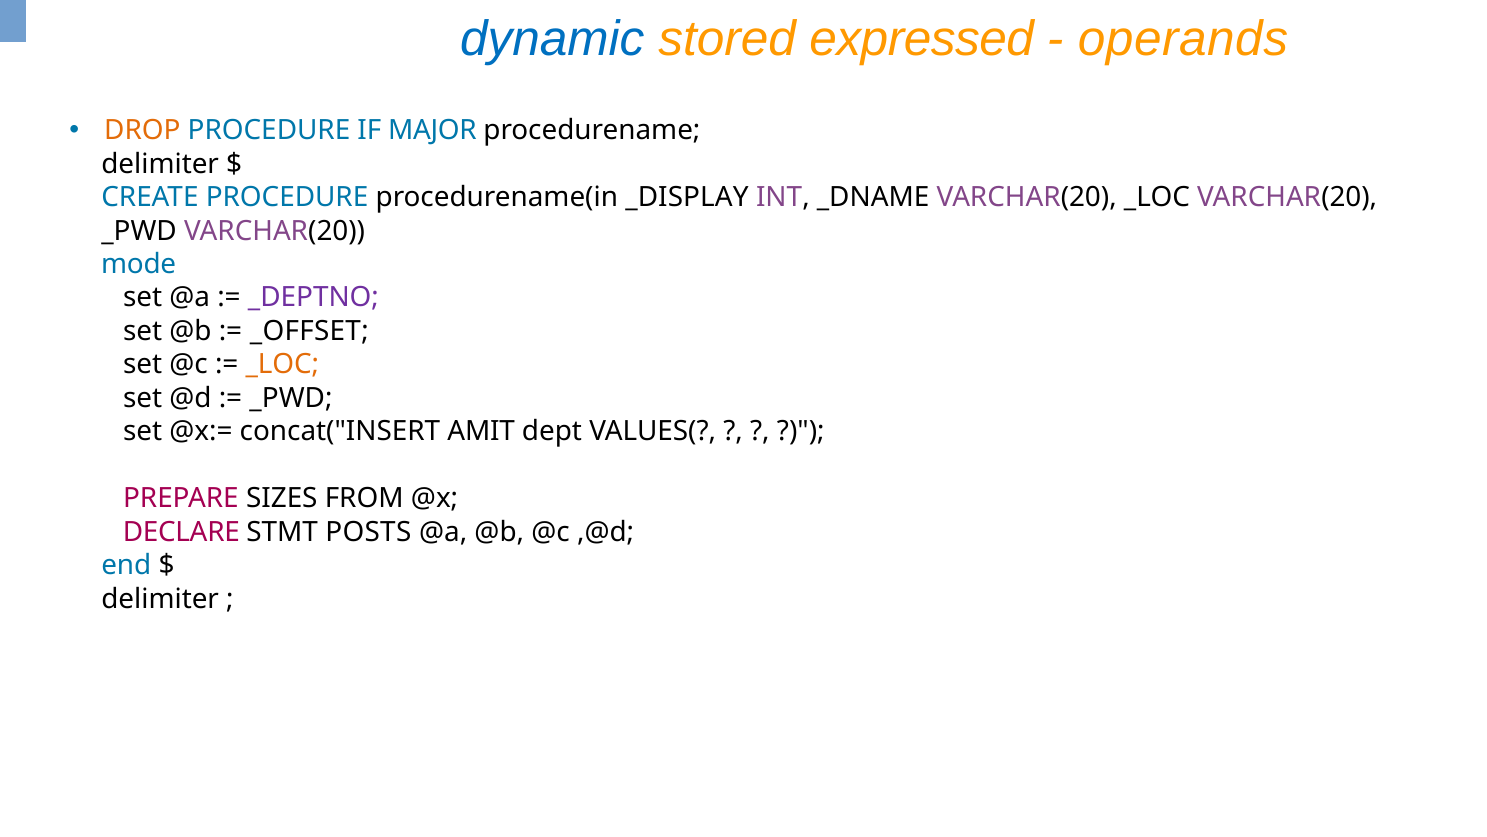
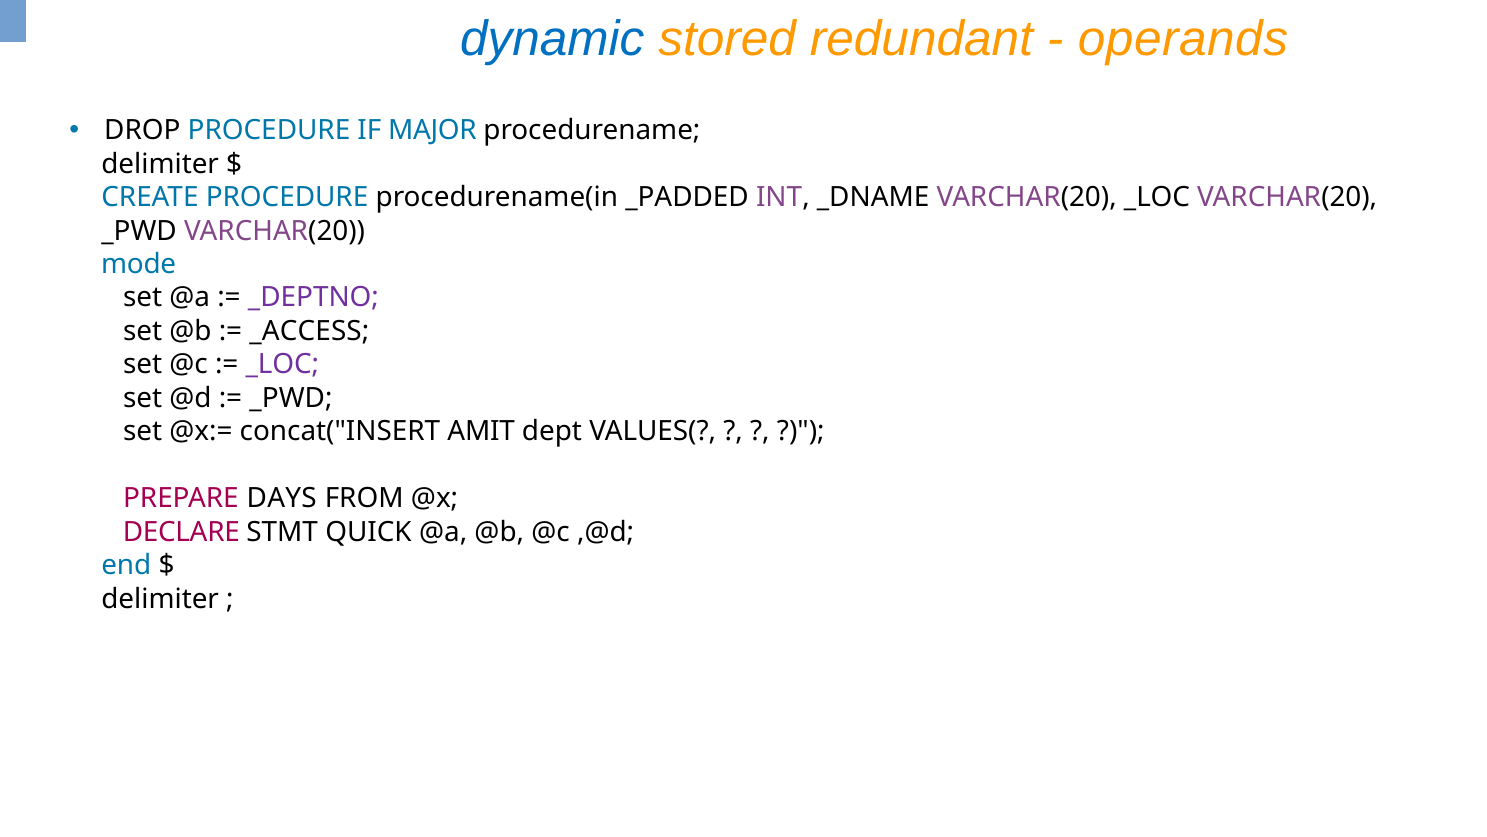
expressed: expressed -> redundant (921, 39)
DROP colour: orange -> black (142, 130)
_DISPLAY: _DISPLAY -> _PADDED (687, 197)
_OFFSET: _OFFSET -> _ACCESS (309, 331)
_LOC colour: orange -> purple (282, 364)
SIZES: SIZES -> DAYS (282, 498)
POSTS: POSTS -> QUICK (369, 532)
